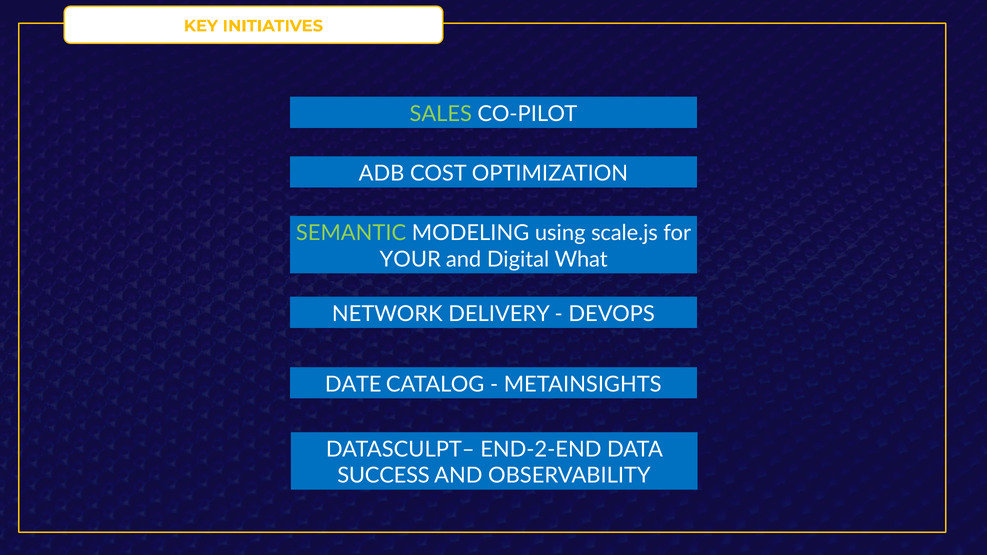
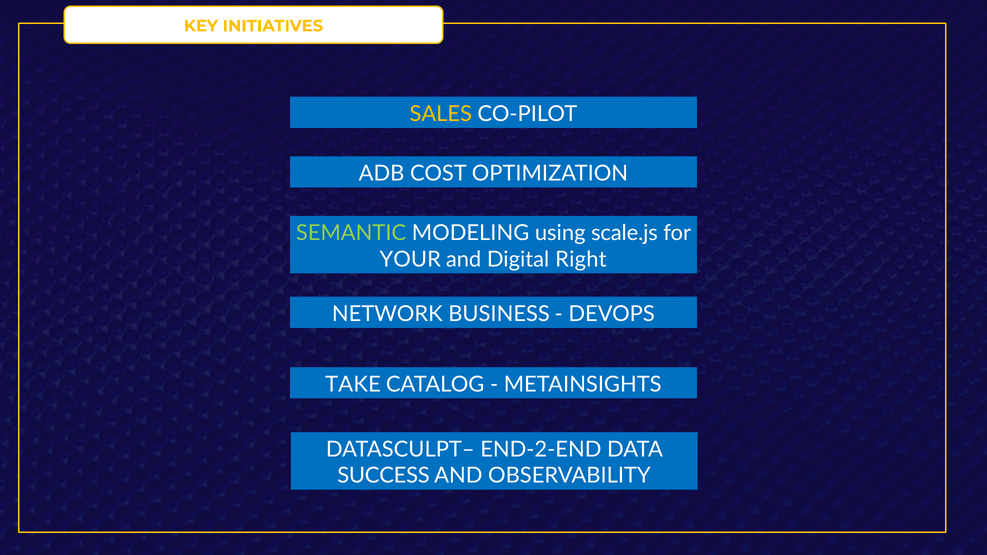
SALES colour: light green -> yellow (441, 114)
What: What -> Right (581, 259)
DELIVERY: DELIVERY -> BUSINESS (499, 314)
DATE: DATE -> TAKE (353, 384)
